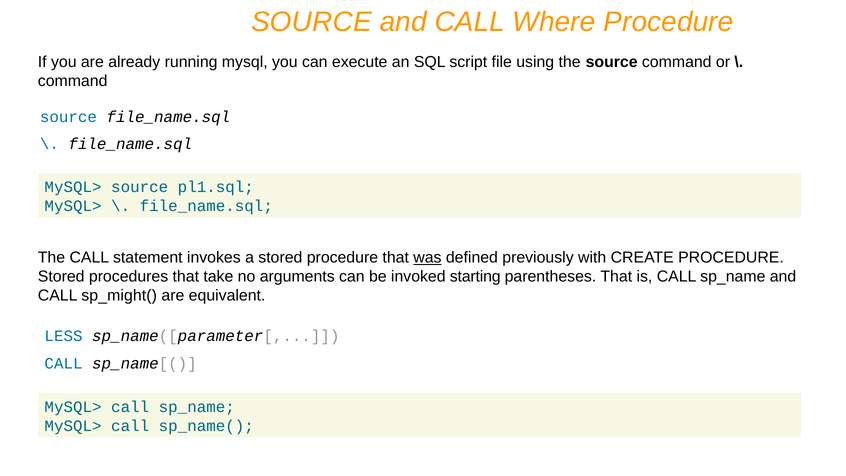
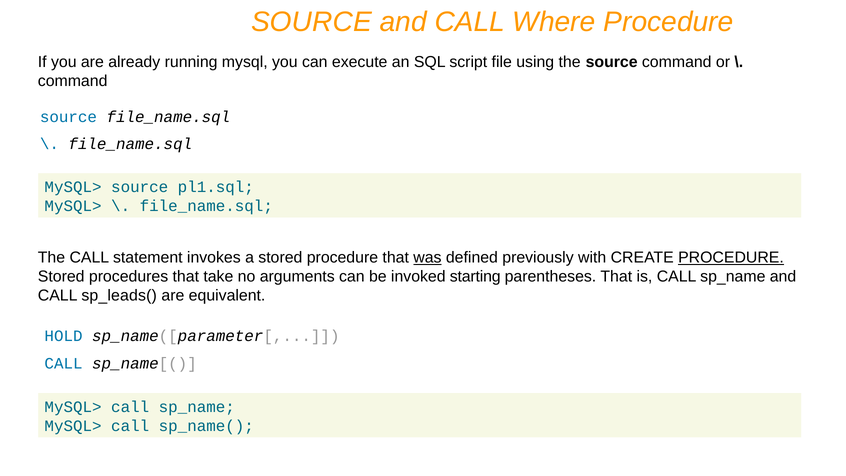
PROCEDURE underline: none -> present (731, 258)
sp_might(: sp_might( -> sp_leads( (119, 296)
LESS: LESS -> HOLD (64, 336)
